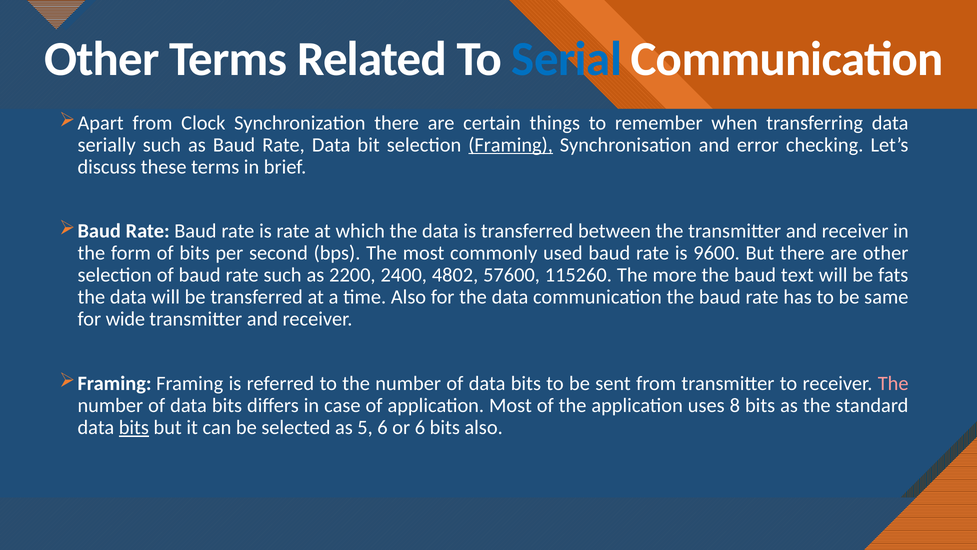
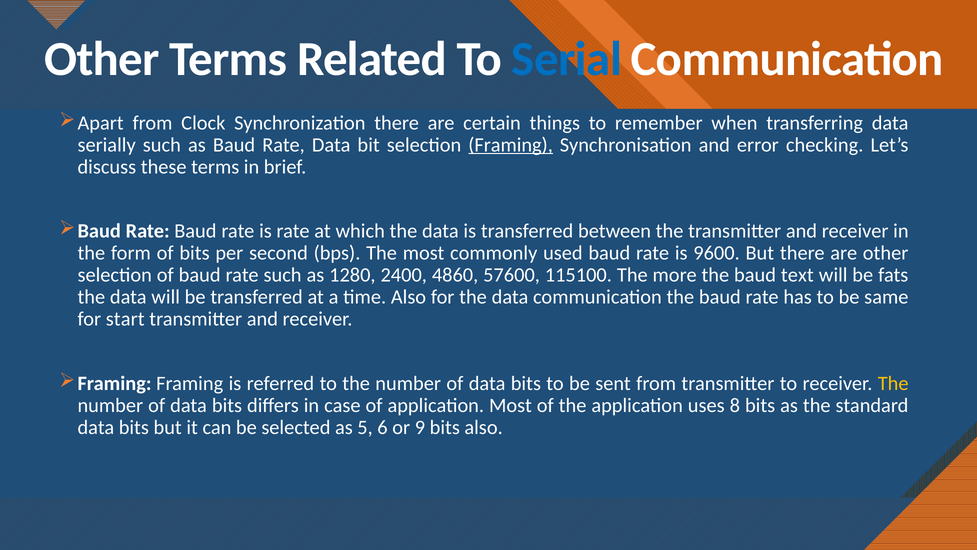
2200: 2200 -> 1280 (352, 275)
4802: 4802 -> 4860 (455, 275)
115260: 115260 -> 115100 (578, 275)
wide: wide -> start (125, 319)
The colour: pink -> yellow (893, 383)
bits underline: present -> none (134, 427)
or 6: 6 -> 9 (420, 427)
